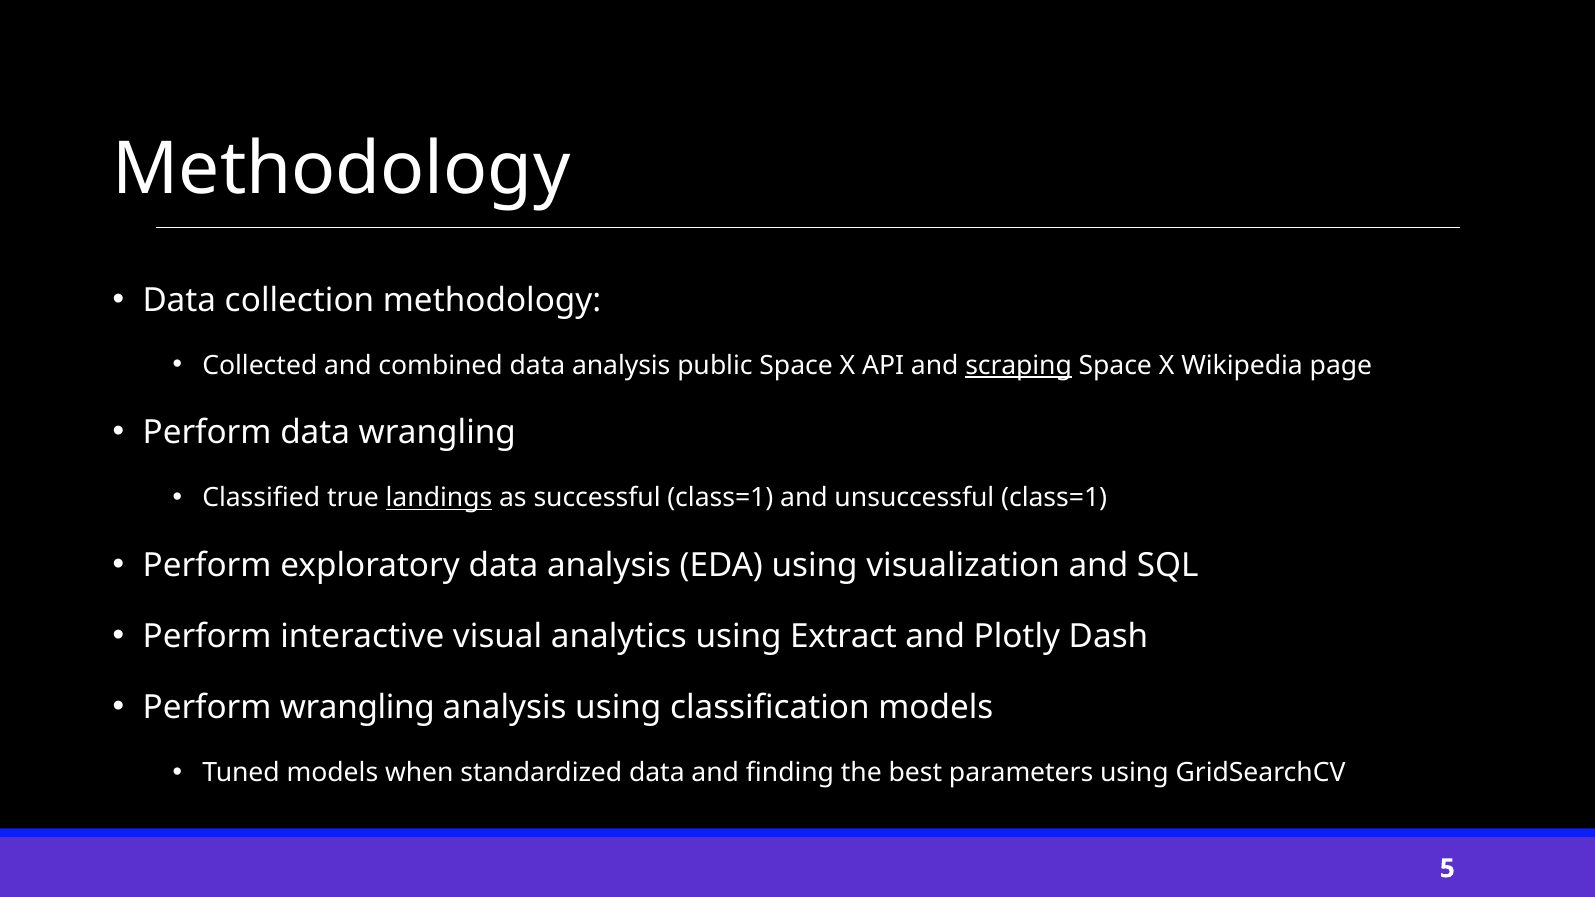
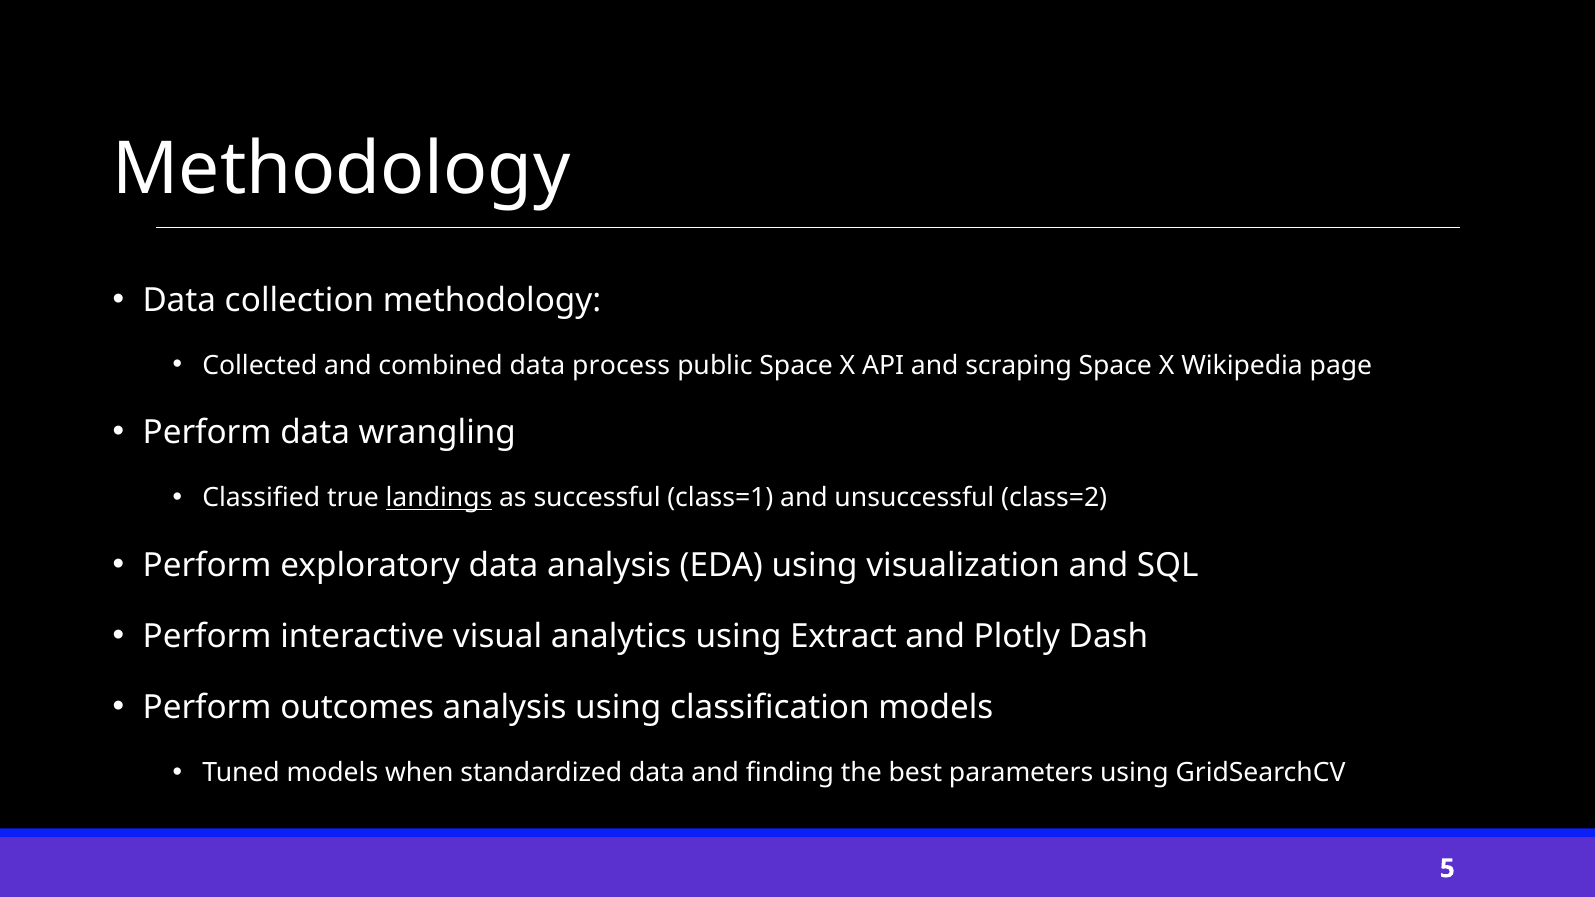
combined data analysis: analysis -> process (621, 365)
scraping underline: present -> none (1019, 365)
unsuccessful class=1: class=1 -> class=2 (1054, 498)
Perform wrangling: wrangling -> outcomes (357, 708)
